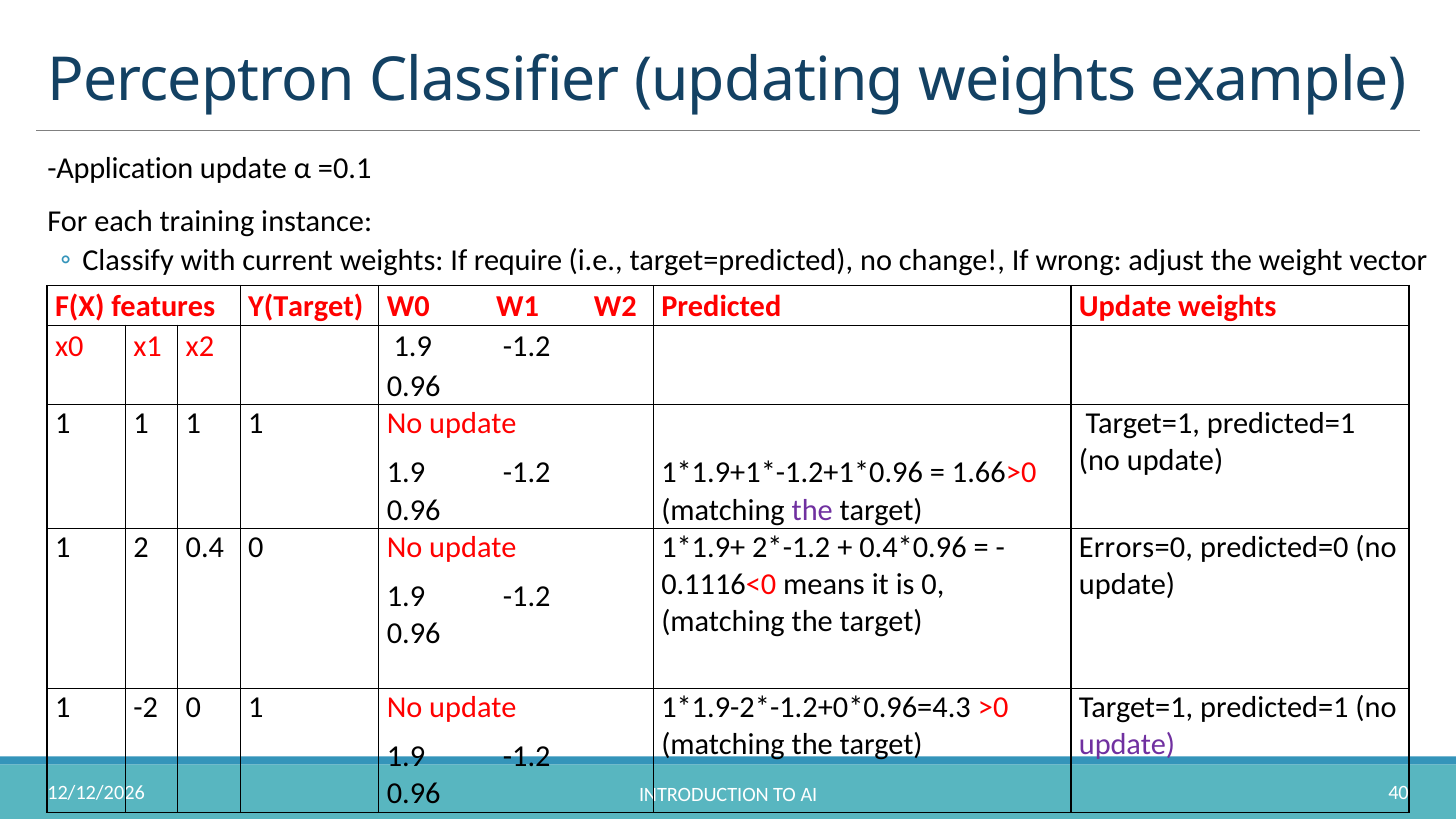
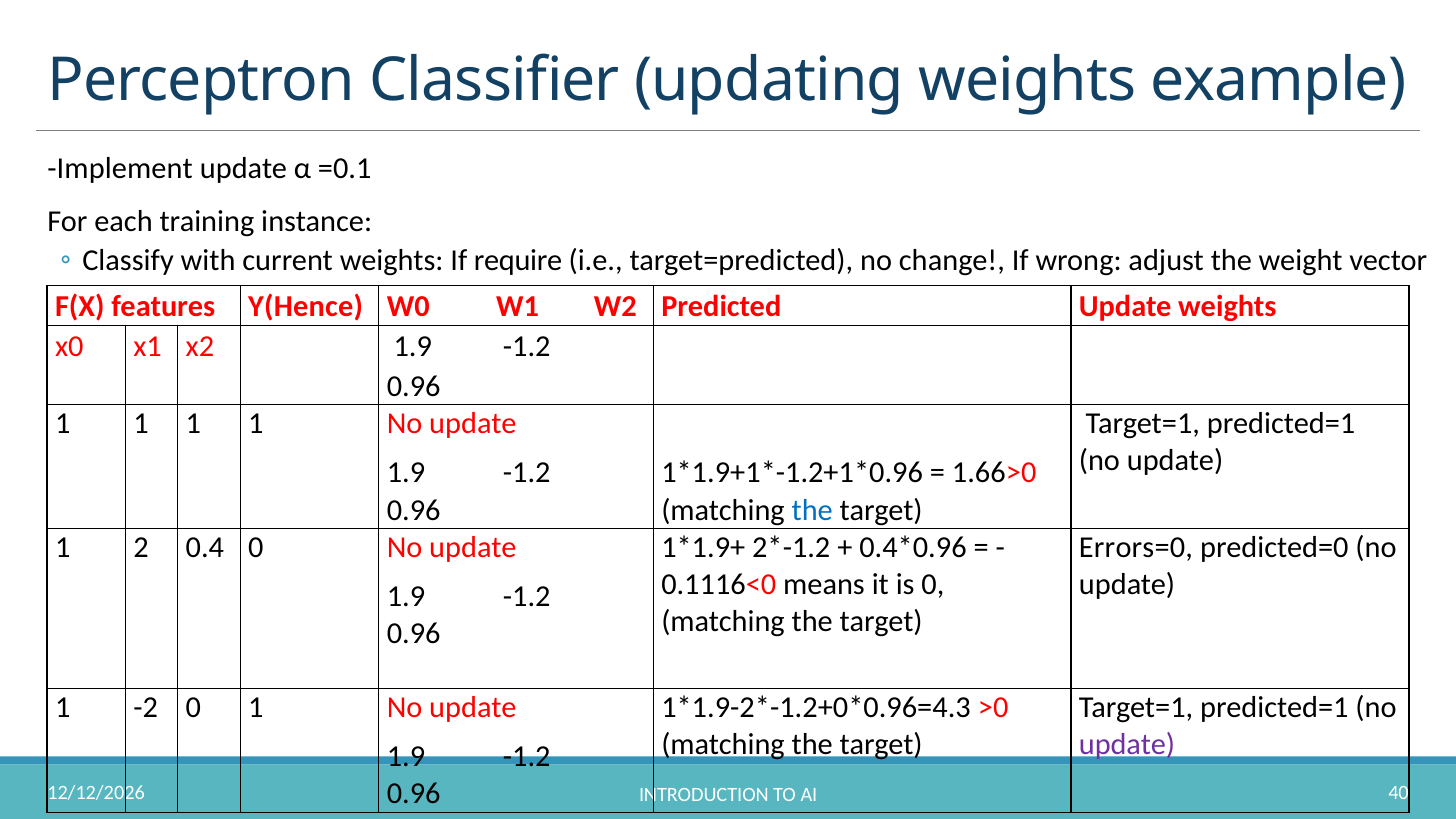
Application: Application -> Implement (120, 168)
Y(Target: Y(Target -> Y(Hence (306, 307)
the colour: purple -> blue (812, 510)
